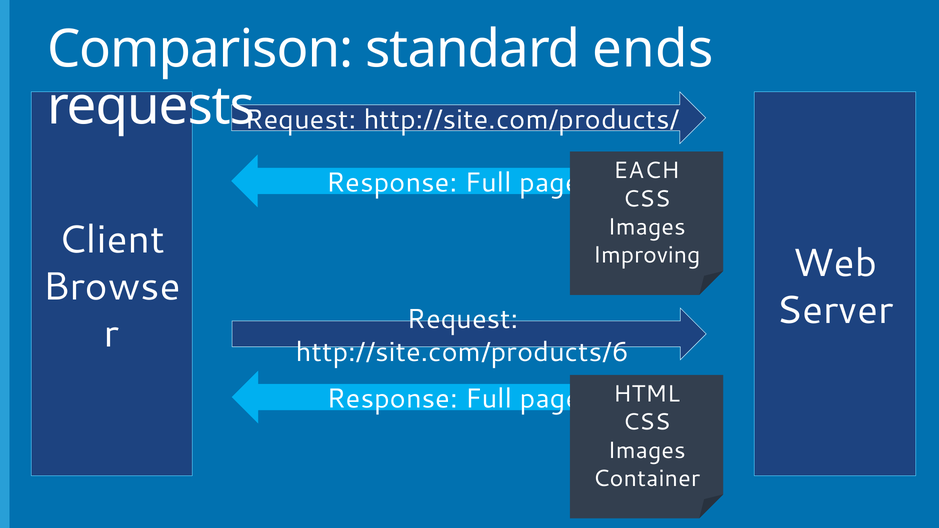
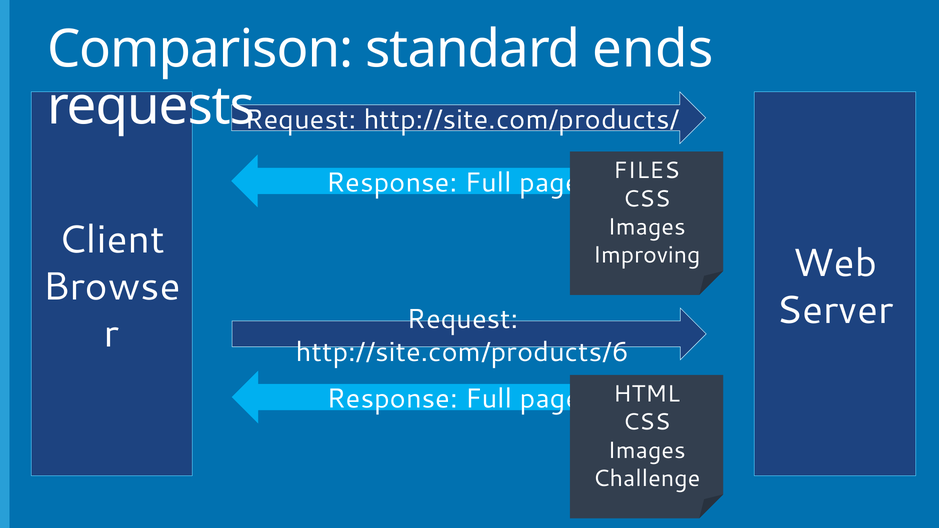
EACH: EACH -> FILES (646, 171)
Container: Container -> Challenge (647, 479)
